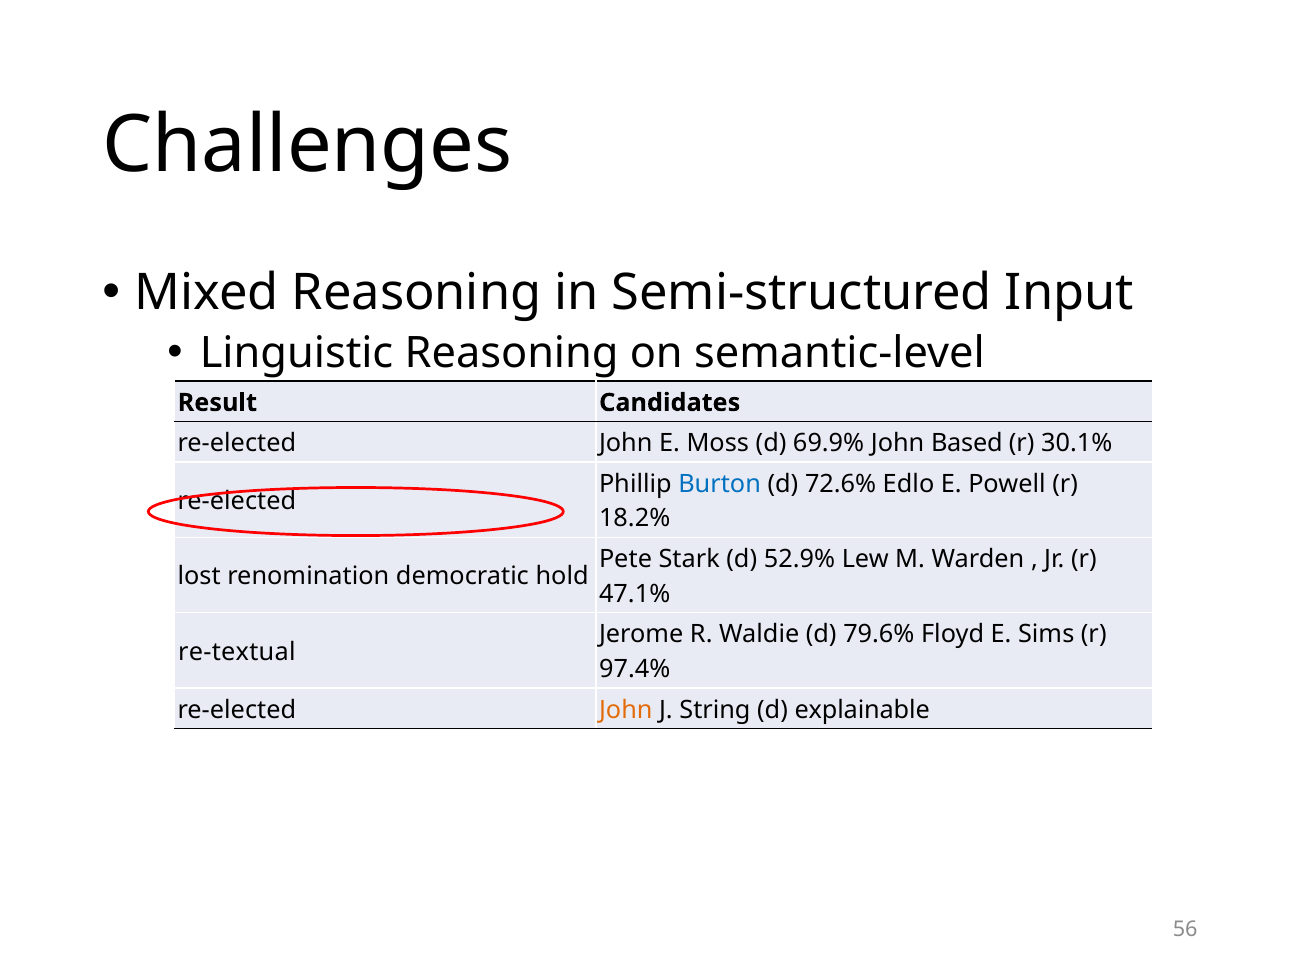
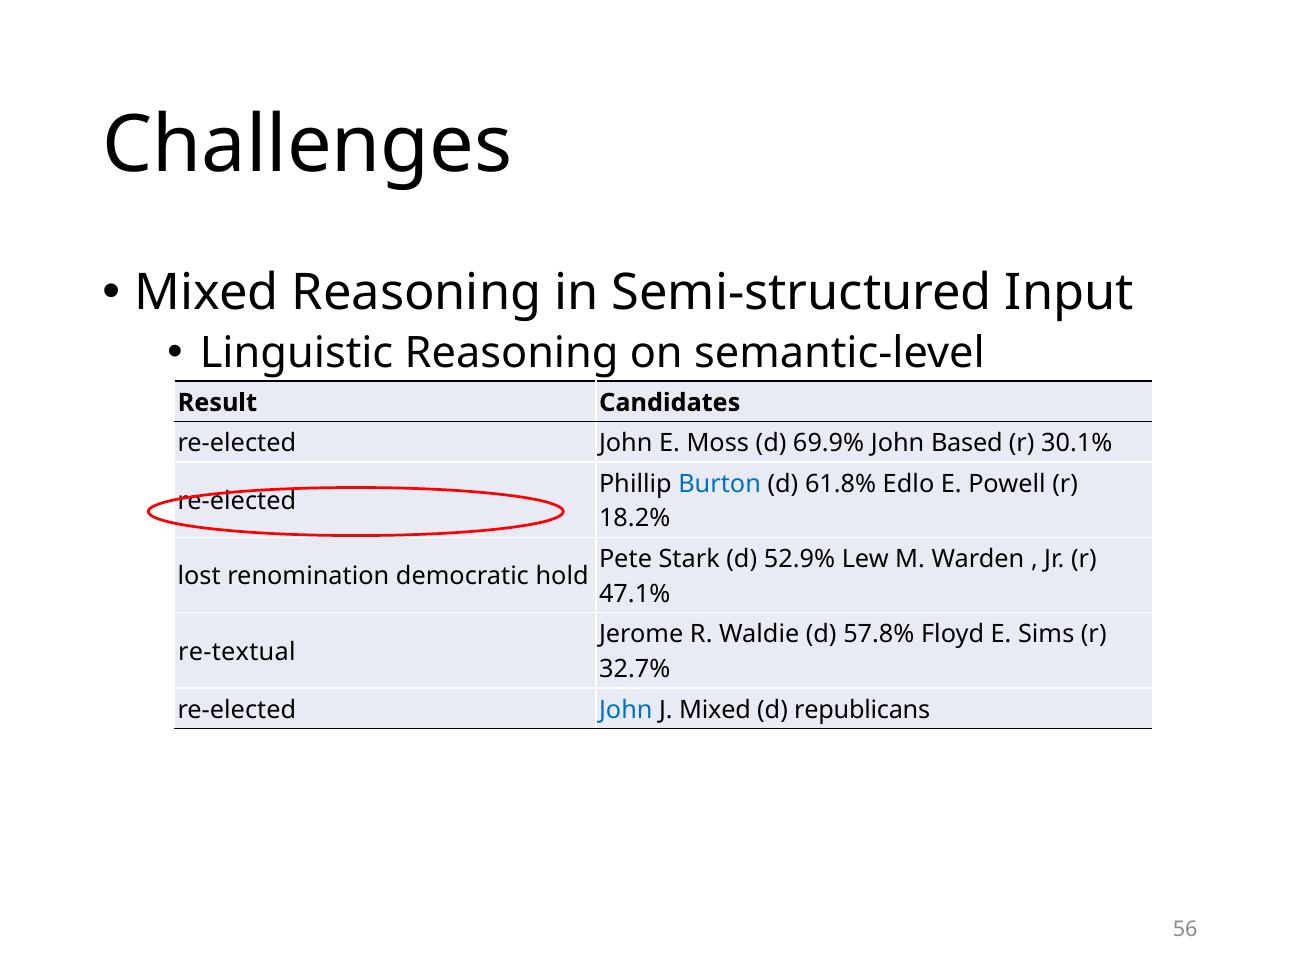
72.6%: 72.6% -> 61.8% (841, 484)
79.6%: 79.6% -> 57.8% (879, 634)
97.4%: 97.4% -> 32.7% (635, 669)
John colour: orange -> blue (626, 710)
J String: String -> Mixed (715, 710)
explainable: explainable -> republicans (862, 710)
